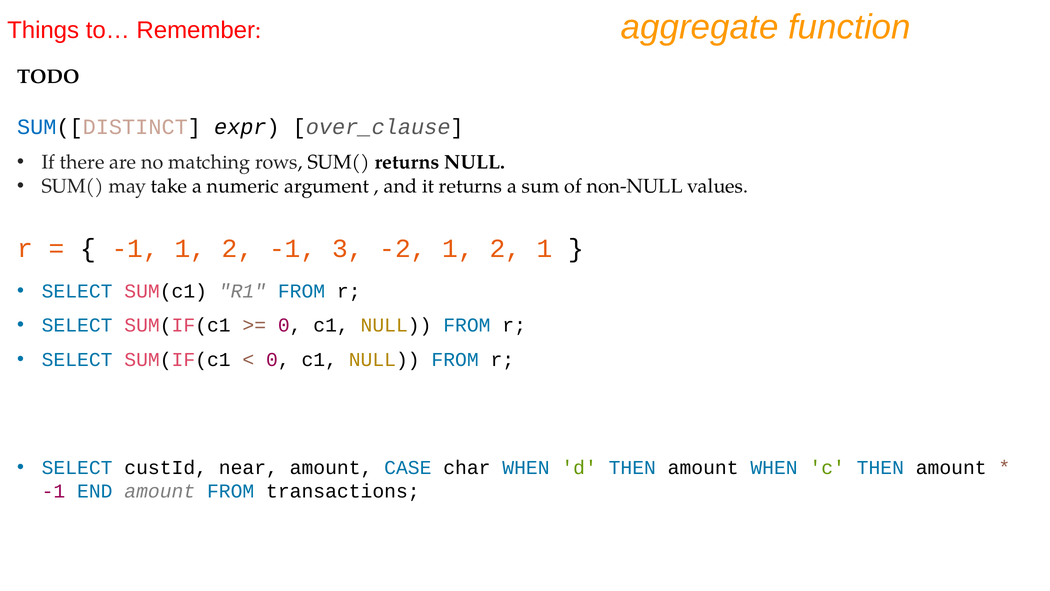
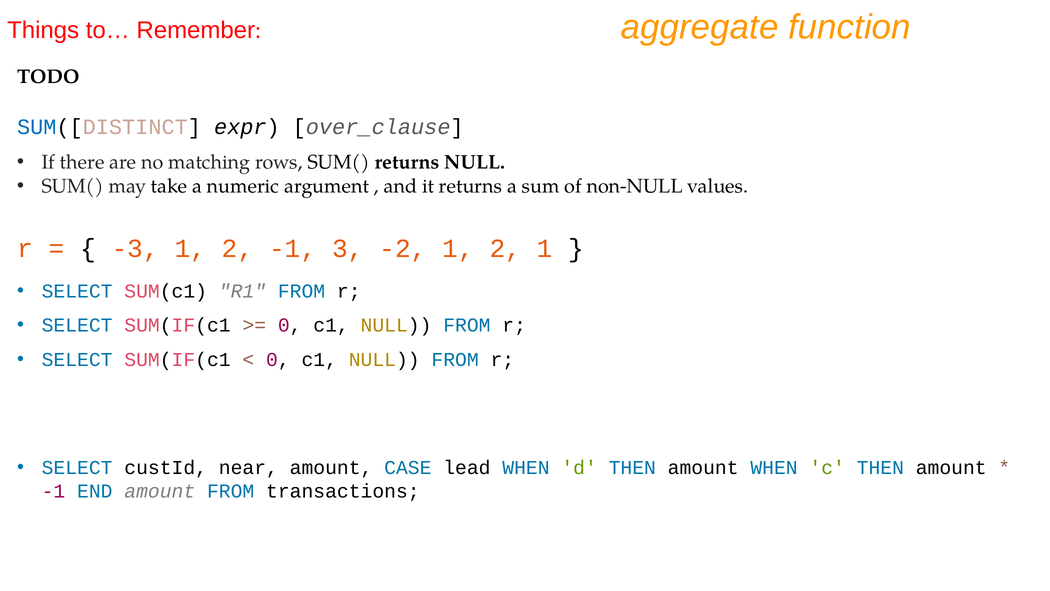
-1: -1 -> -3 (135, 248)
char: char -> lead (467, 468)
